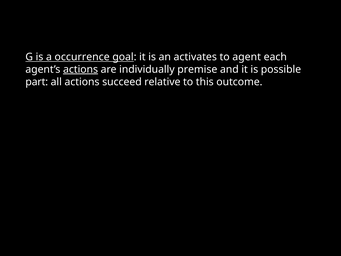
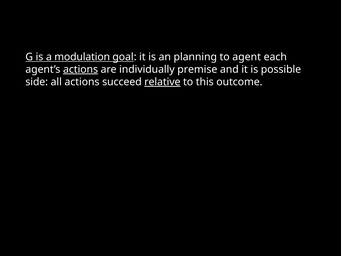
occurrence: occurrence -> modulation (82, 57)
activates: activates -> planning (195, 57)
part: part -> side (37, 82)
relative underline: none -> present (162, 82)
